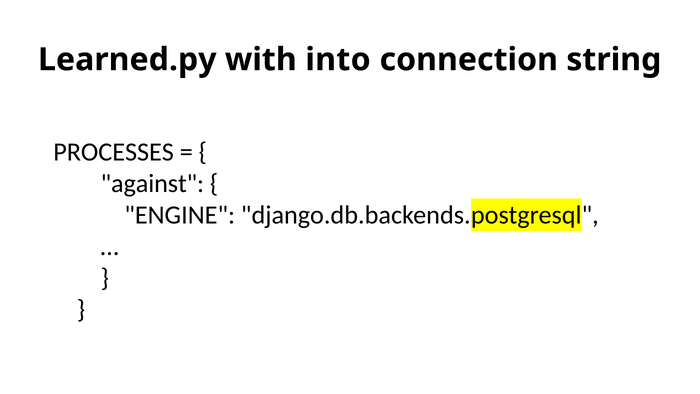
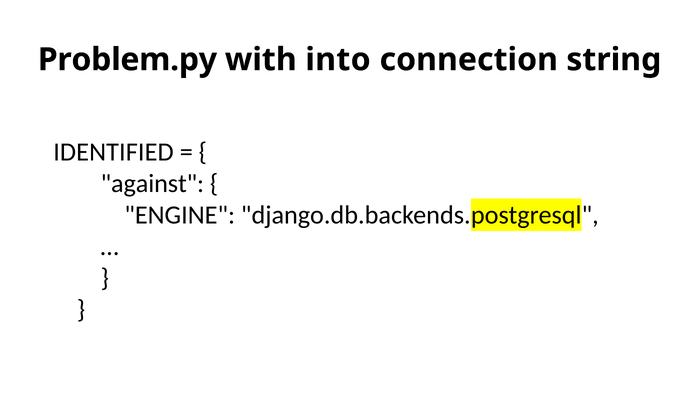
Learned.py: Learned.py -> Problem.py (127, 60)
PROCESSES: PROCESSES -> IDENTIFIED (113, 152)
